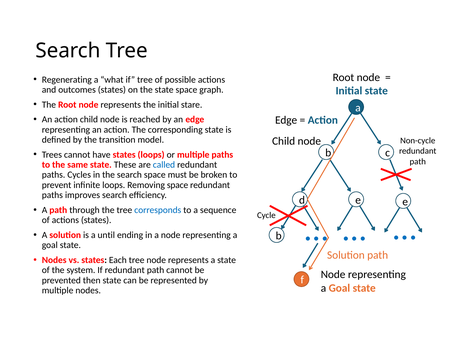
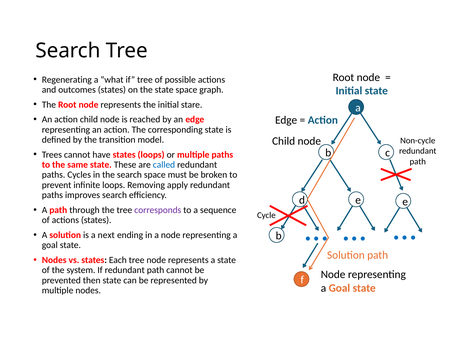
Removing space: space -> apply (178, 185)
corresponds colour: blue -> purple (158, 210)
until: until -> next (106, 235)
